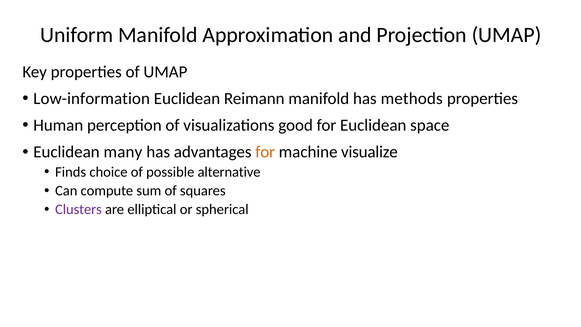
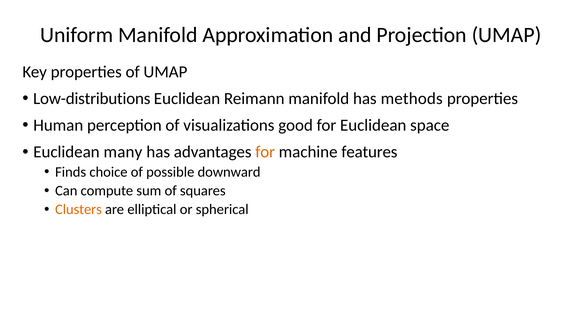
Low-information: Low-information -> Low-distributions (92, 98)
visualize: visualize -> features (369, 152)
alternative: alternative -> downward (229, 172)
Clusters colour: purple -> orange (78, 209)
